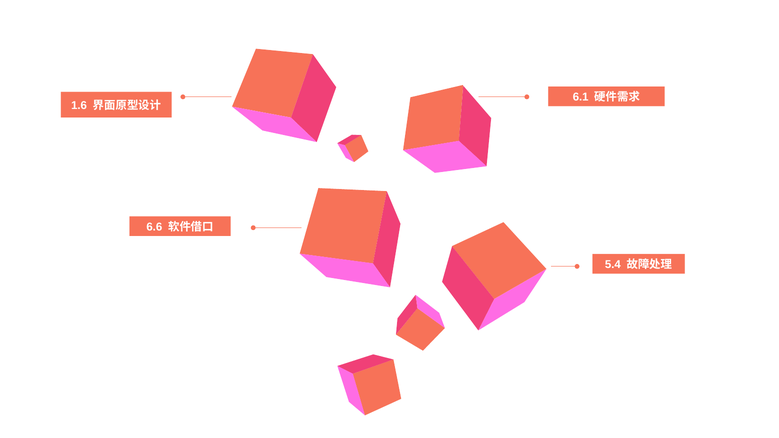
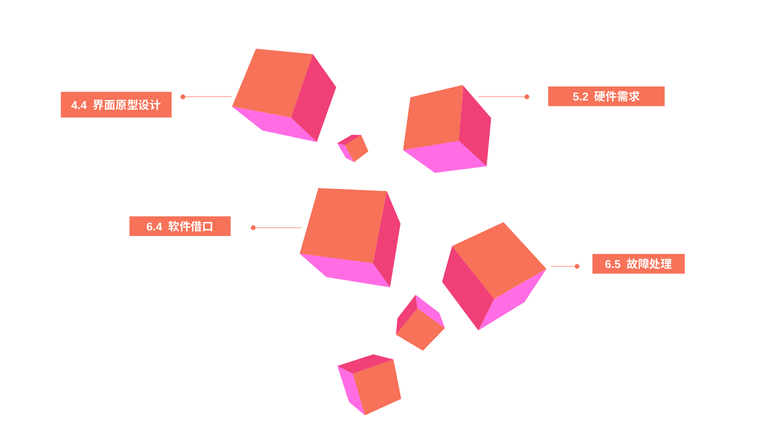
6.1: 6.1 -> 5.2 (581, 97)
1.6: 1.6 -> 4.4 (79, 105)
6.6: 6.6 -> 6.4 (154, 227)
5.4: 5.4 -> 6.5 (613, 265)
